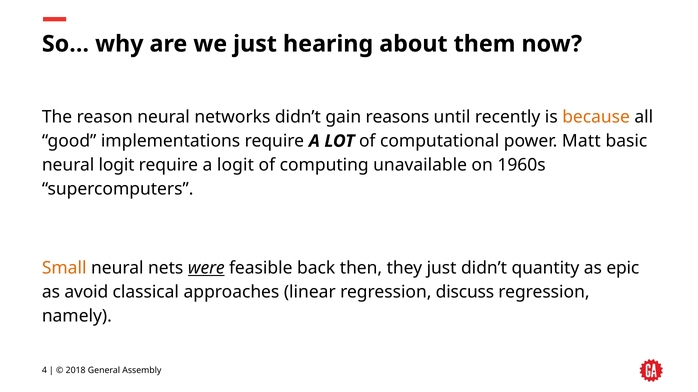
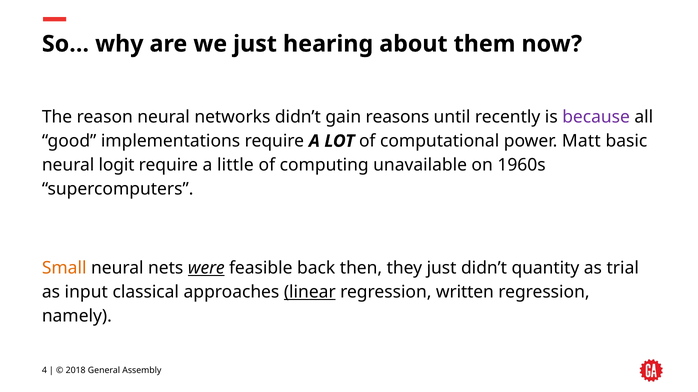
because colour: orange -> purple (596, 117)
a logit: logit -> little (235, 165)
epic: epic -> trial (623, 269)
avoid: avoid -> input (86, 293)
linear underline: none -> present (310, 293)
discuss: discuss -> written (465, 293)
